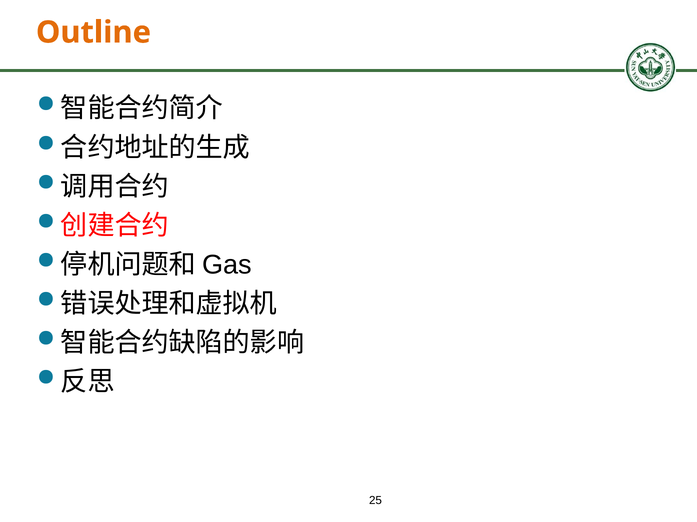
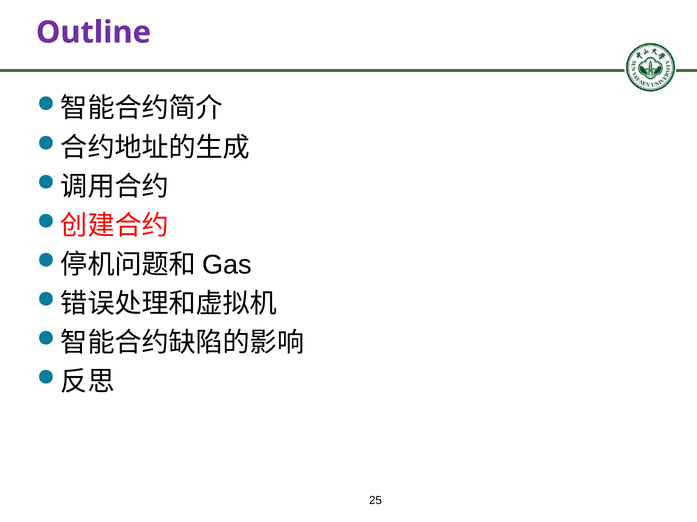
Outline colour: orange -> purple (93, 32)
